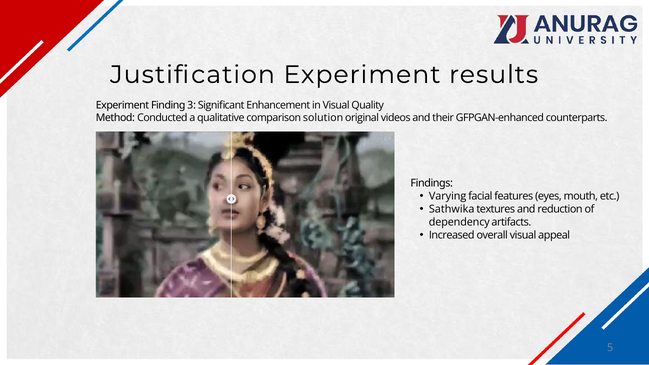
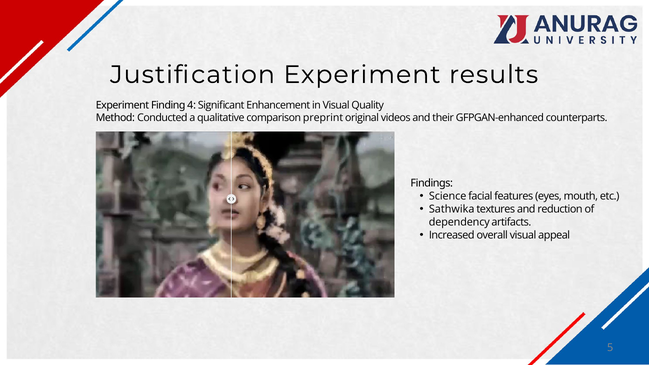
3: 3 -> 4 (192, 105)
solution: solution -> preprint (323, 118)
Varying: Varying -> Science (448, 196)
